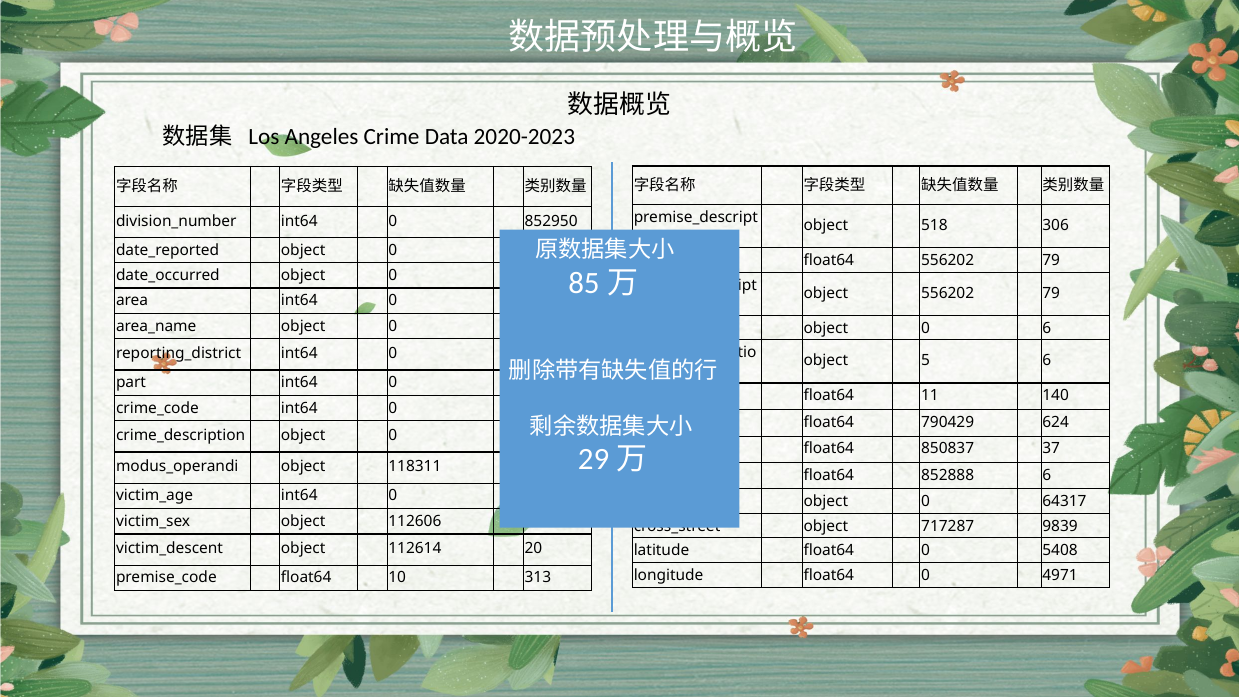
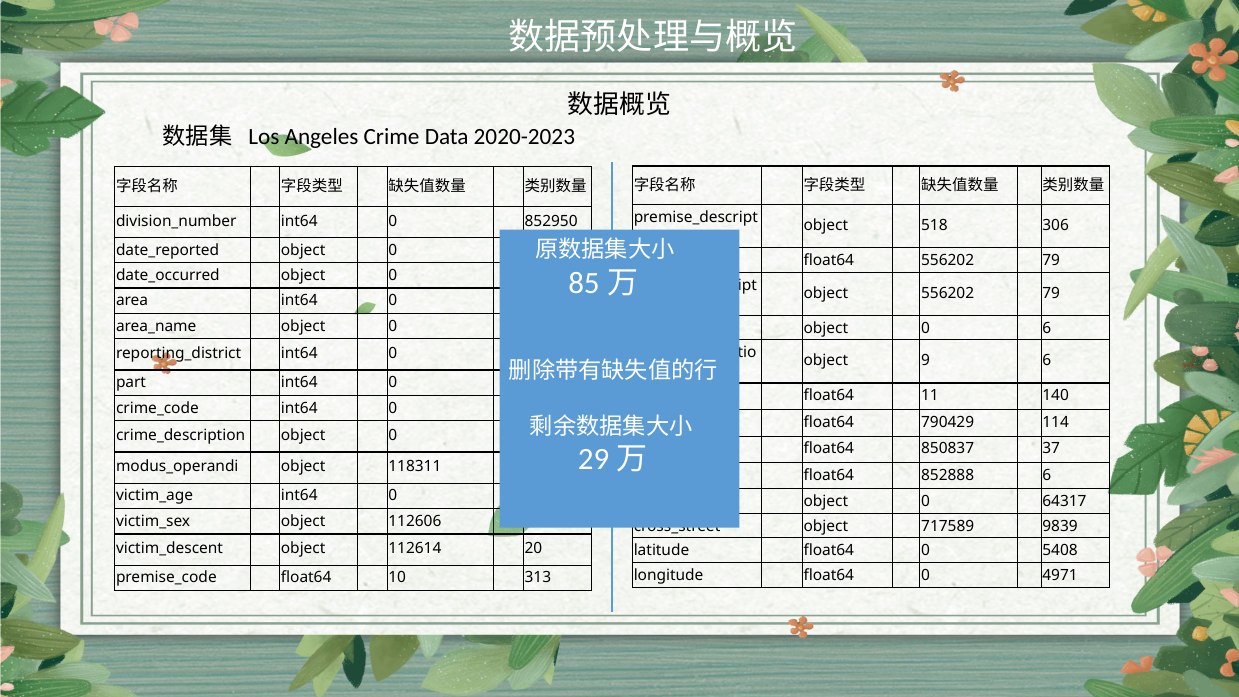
object 5: 5 -> 9 (926, 361)
624: 624 -> 114 (1056, 422)
717287: 717287 -> 717589 (948, 526)
